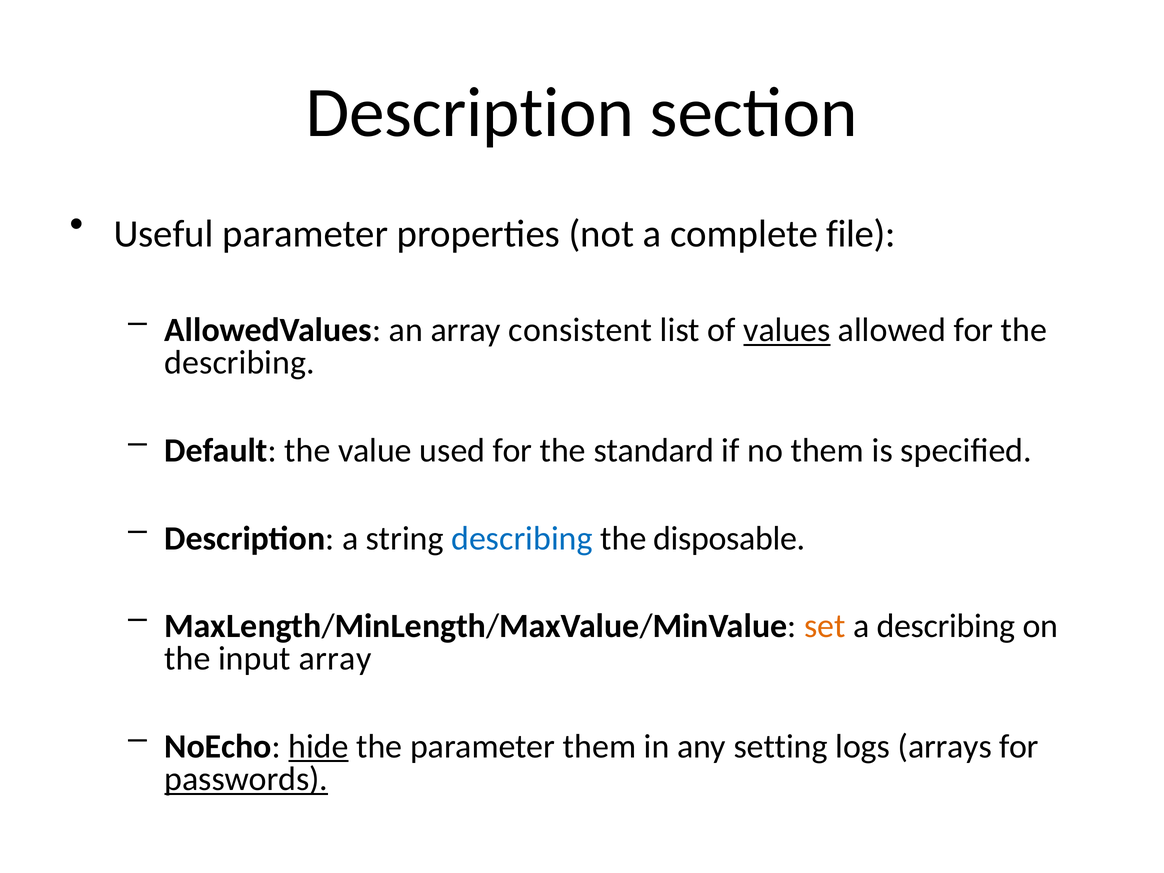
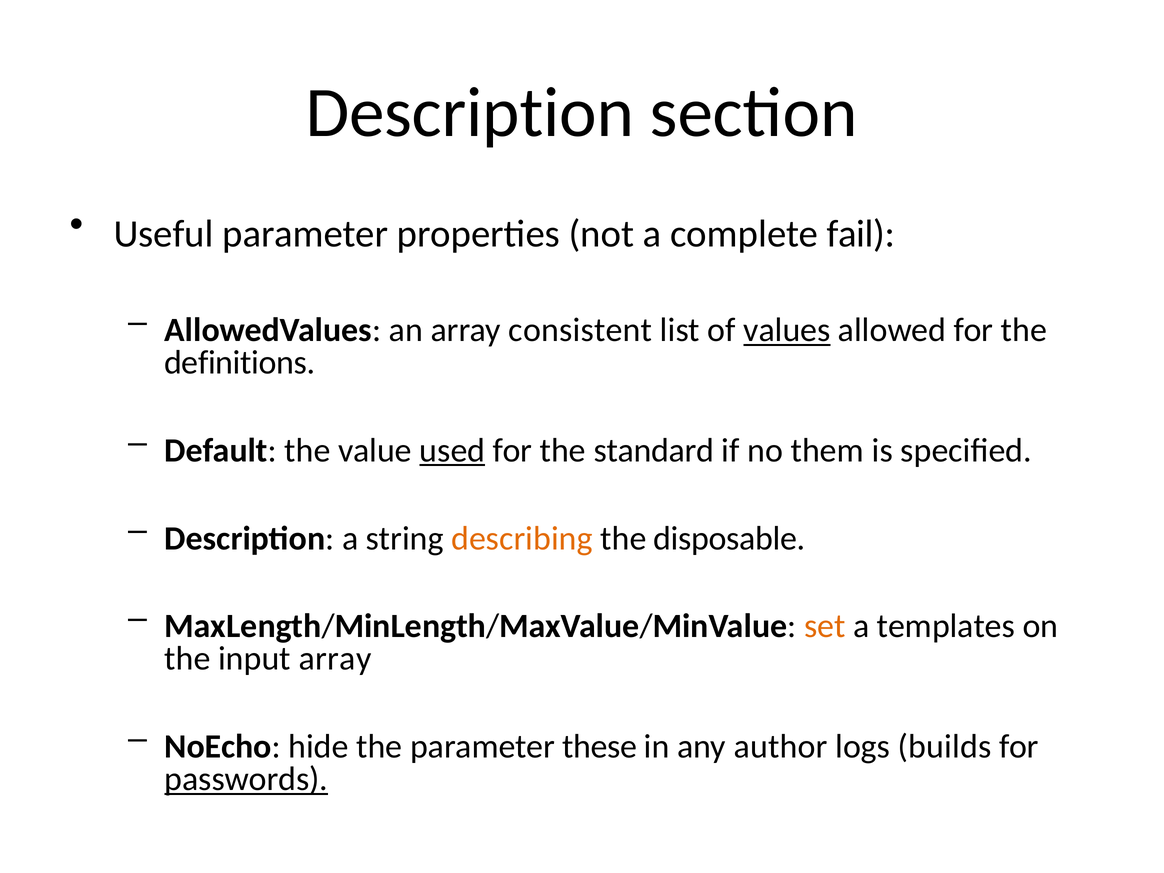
file: file -> fail (861, 234)
describing: describing -> definitions (240, 363)
used underline: none -> present (452, 451)
describing colour: blue -> orange (522, 538)
a describing: describing -> templates (946, 626)
hide underline: present -> none (318, 747)
parameter them: them -> these (600, 747)
setting: setting -> author (781, 747)
arrays: arrays -> builds (945, 747)
